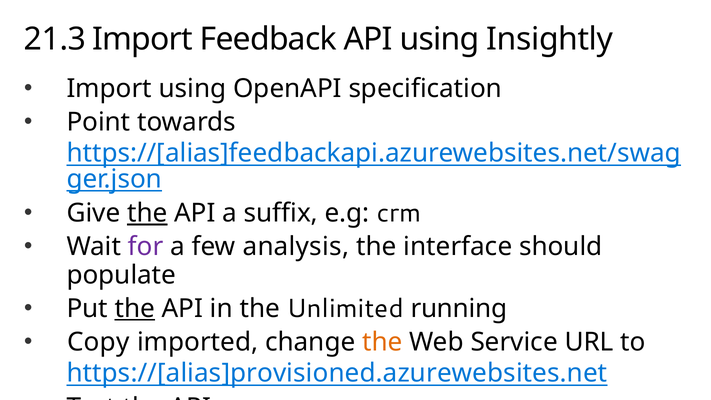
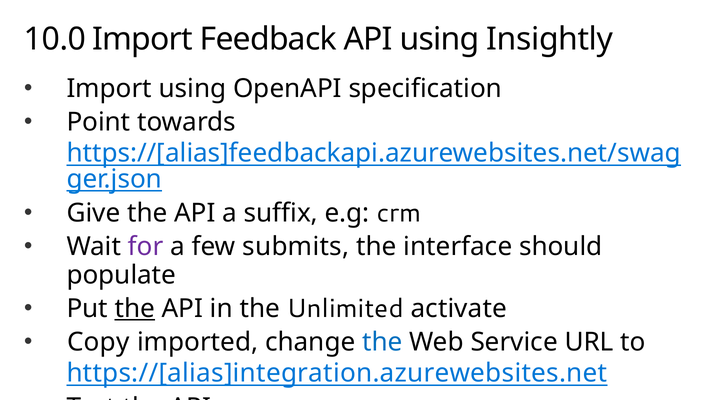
21.3: 21.3 -> 10.0 (55, 39)
the underline: present -> none (147, 213)
analysis: analysis -> submits (296, 247)
running: running -> activate (459, 308)
the colour: orange -> blue (382, 342)
https://[alias]provisioned.azurewebsites.net: https://[alias]provisioned.azurewebsites.net -> https://[alias]integration.azurewebsites.net (337, 373)
